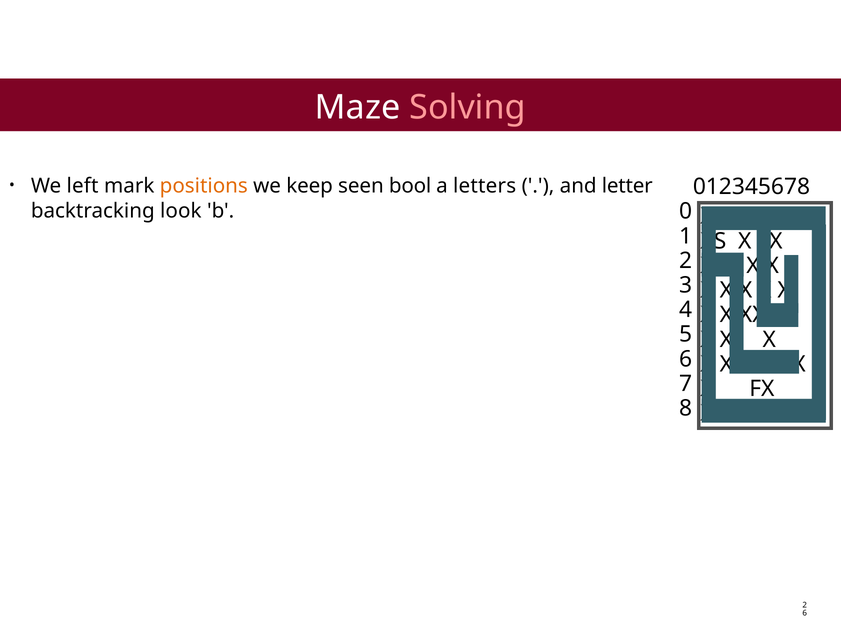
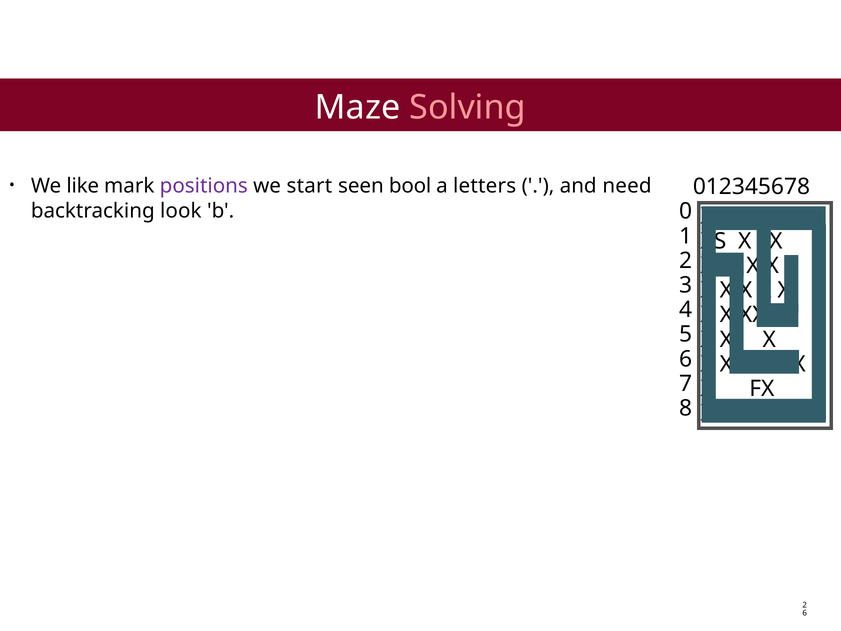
left: left -> like (83, 186)
positions colour: orange -> purple (204, 186)
keep: keep -> start (309, 186)
letter: letter -> need (627, 186)
